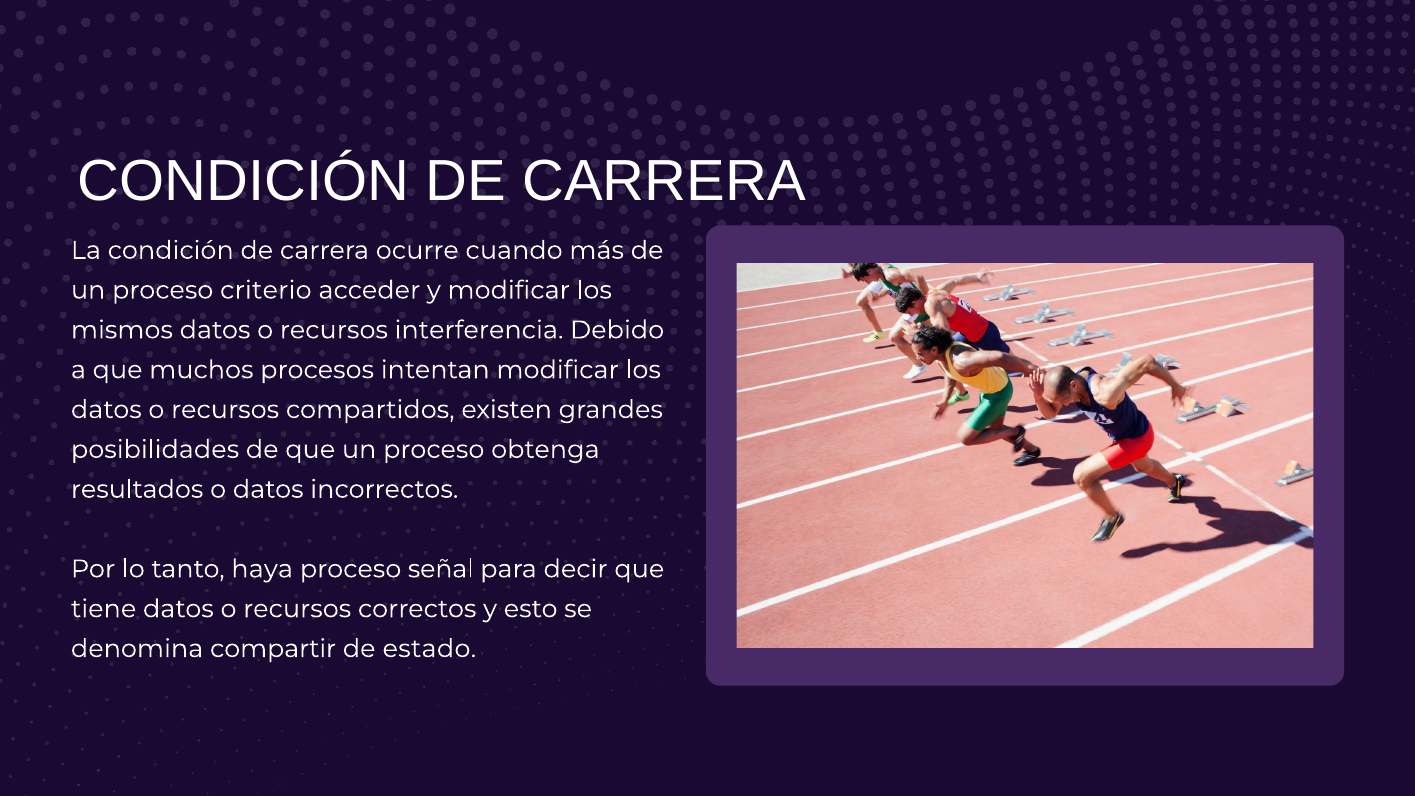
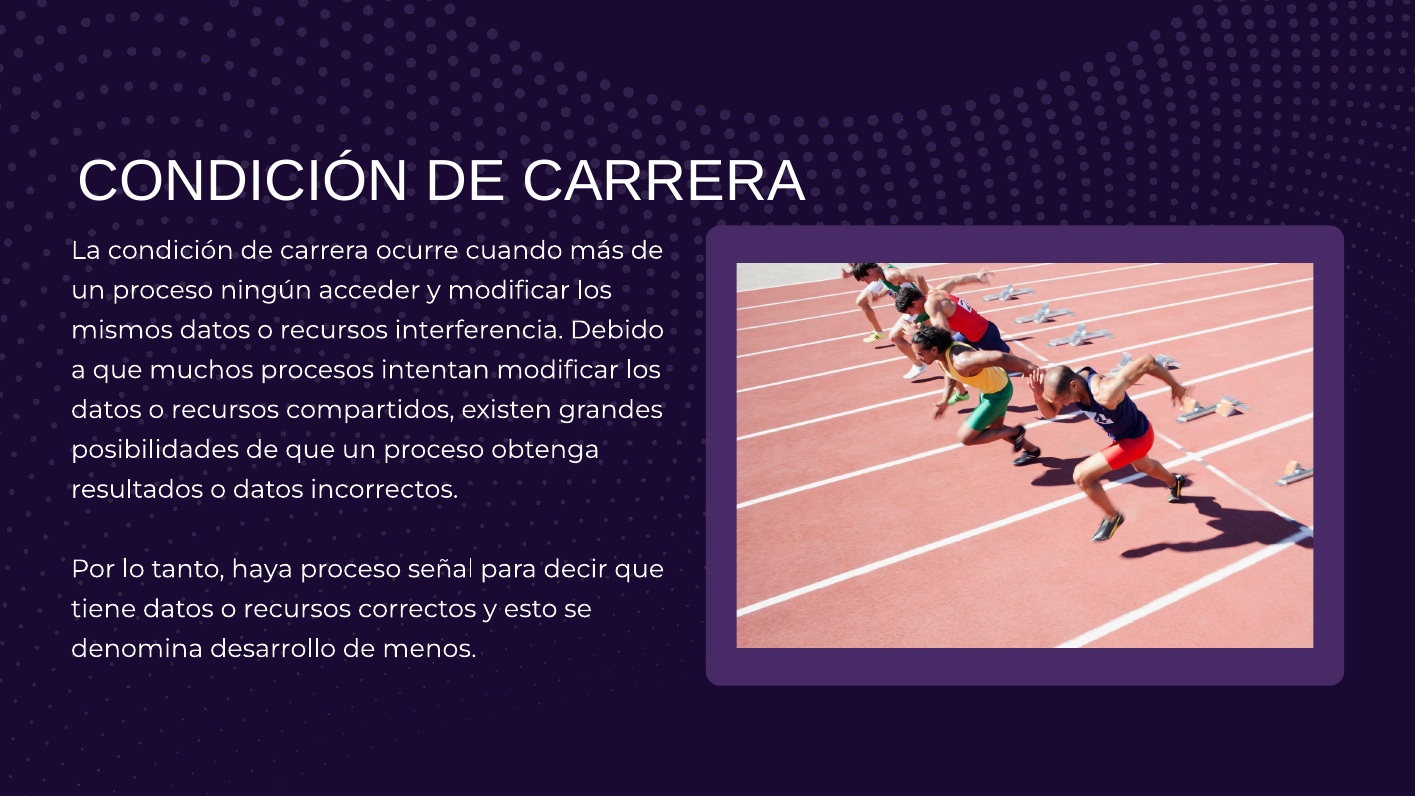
criterio: criterio -> ningún (266, 290)
compartir: compartir -> desarrollo (273, 649)
estado: estado -> menos (429, 649)
